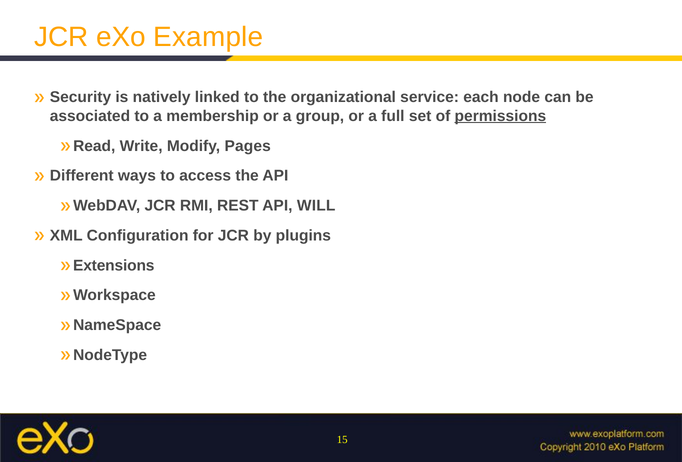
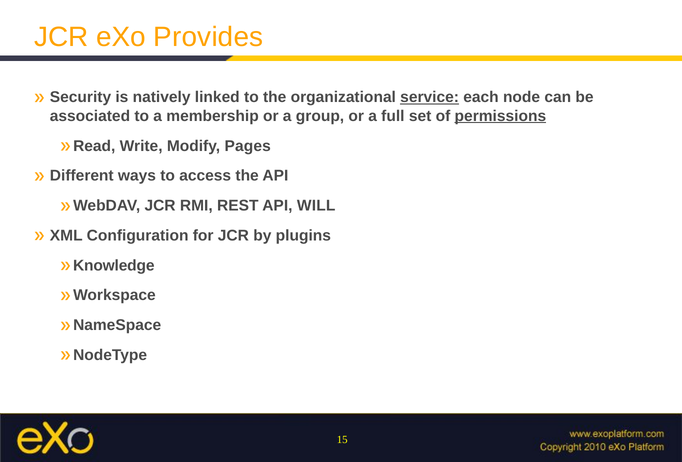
Example: Example -> Provides (208, 37)
service underline: none -> present (430, 97)
Extensions: Extensions -> Knowledge (114, 265)
